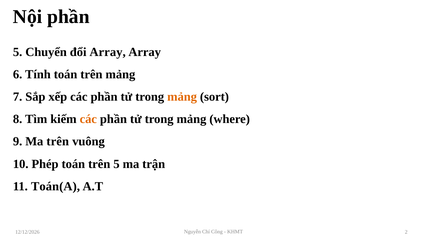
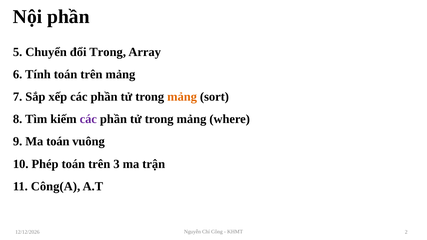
đổi Array: Array -> Trong (108, 52)
các colour: orange -> purple (88, 119)
Ma trên: trên -> toán (58, 142)
trên 5: 5 -> 3 (116, 164)
Toán(A: Toán(A -> Công(A (56, 186)
